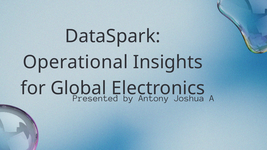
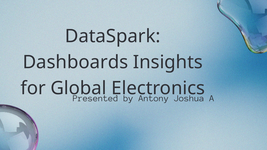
Operational: Operational -> Dashboards (75, 62)
